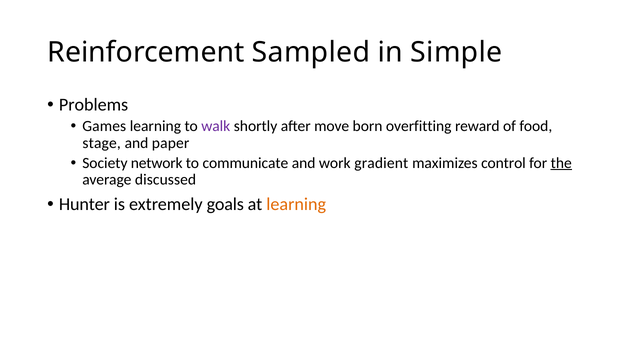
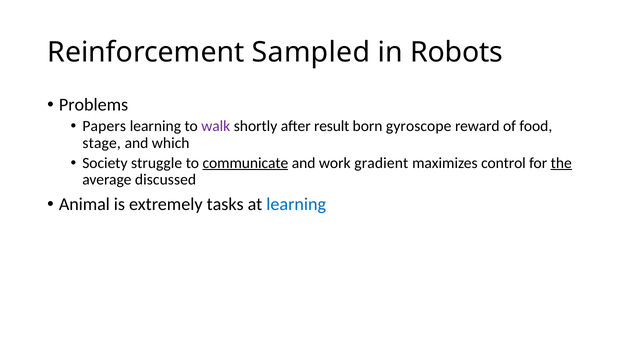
Simple: Simple -> Robots (457, 52)
Games: Games -> Papers (104, 126)
move: move -> result (332, 126)
overfitting: overfitting -> gyroscope (419, 126)
paper: paper -> which (171, 143)
network: network -> struggle (157, 163)
communicate underline: none -> present (245, 163)
Hunter: Hunter -> Animal (84, 205)
goals: goals -> tasks (225, 205)
learning colour: orange -> blue (296, 205)
